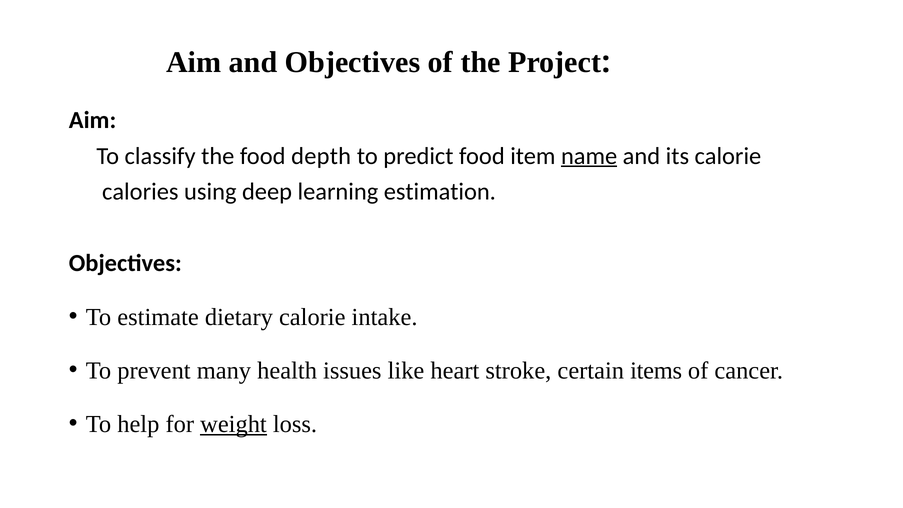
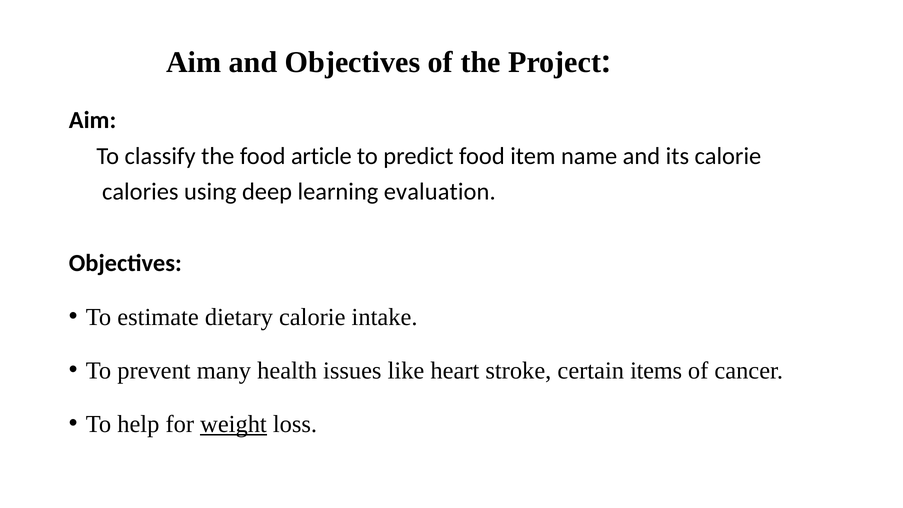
depth: depth -> article (321, 156)
name underline: present -> none (589, 156)
estimation: estimation -> evaluation (440, 192)
